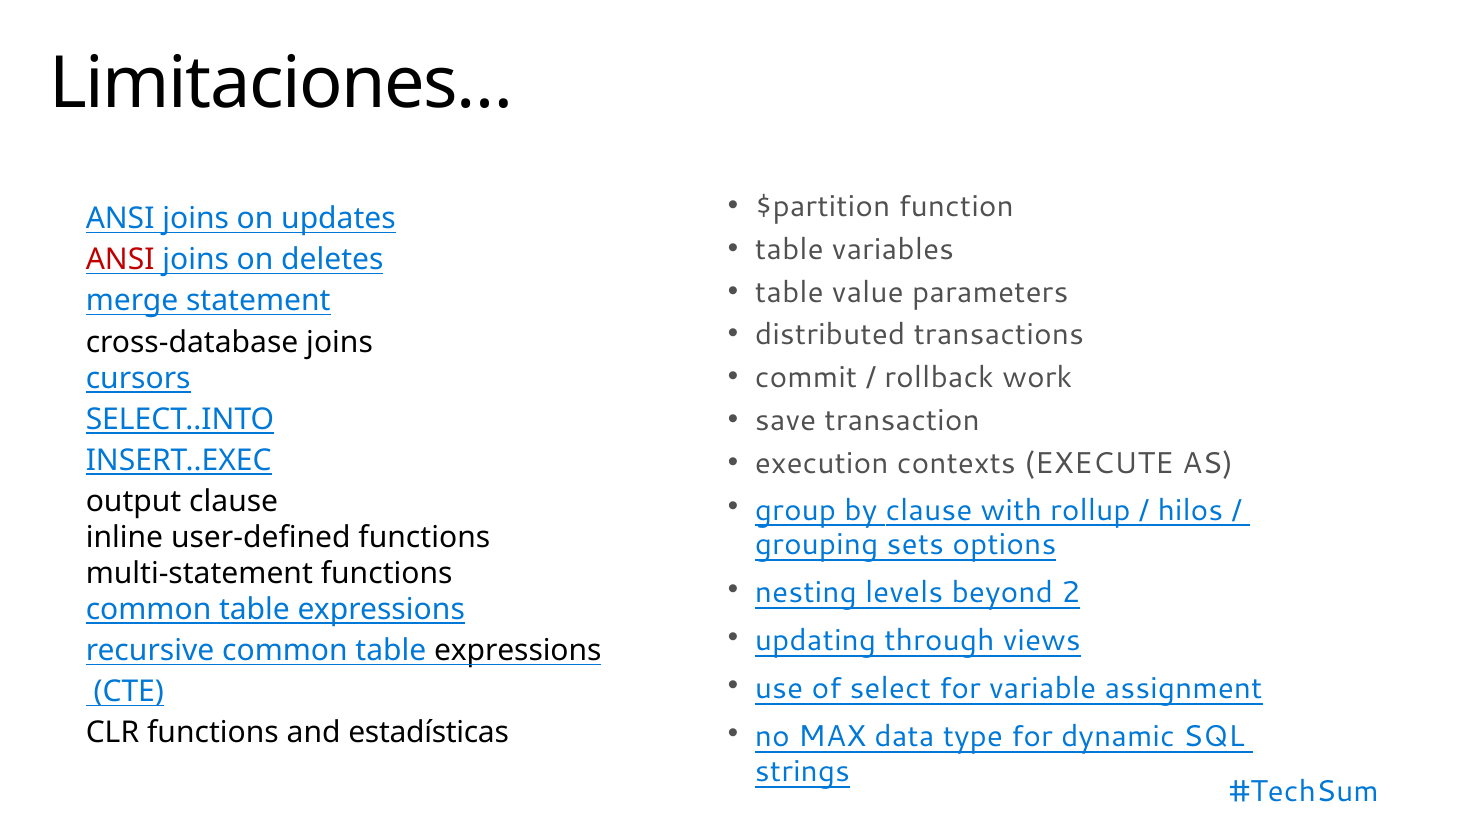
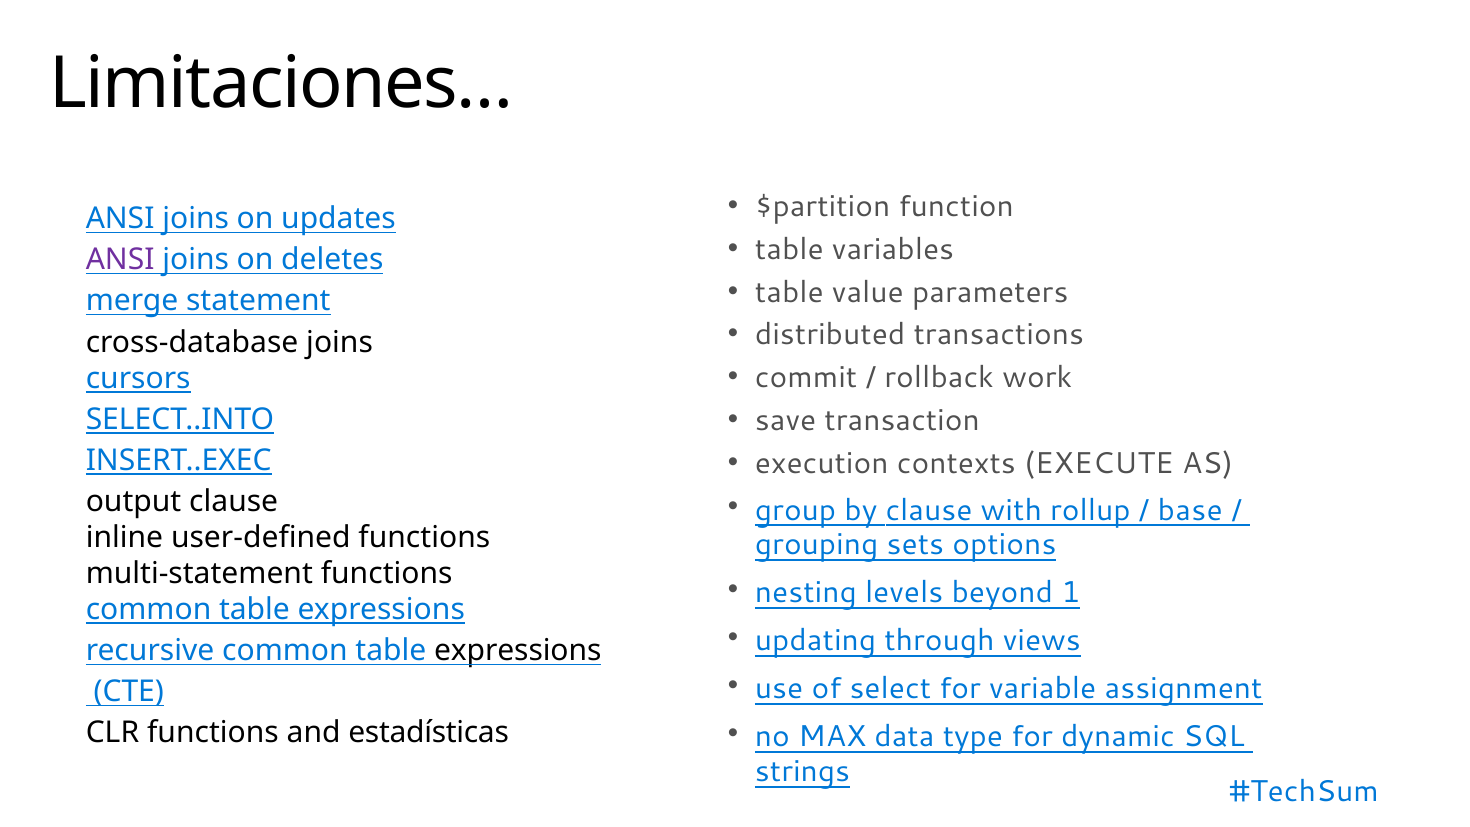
ANSI colour: red -> purple (120, 260)
hilos: hilos -> base (1190, 510)
2: 2 -> 1 (1071, 593)
